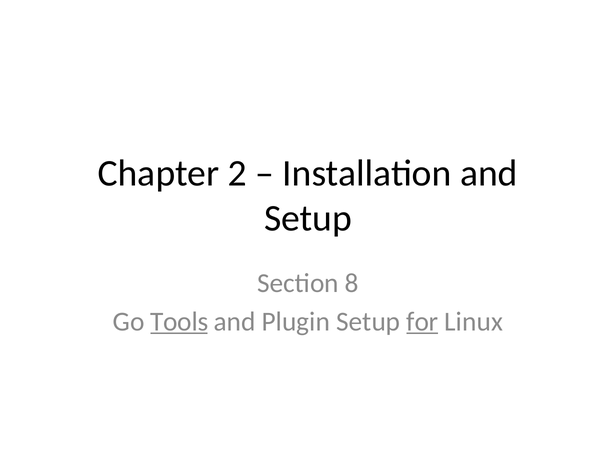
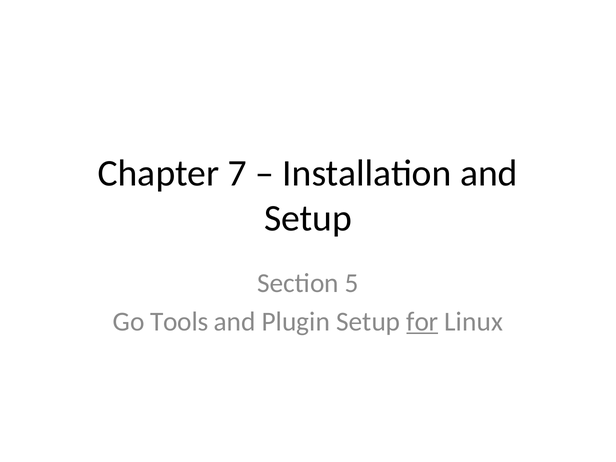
2: 2 -> 7 (237, 173)
8: 8 -> 5 (352, 283)
Tools underline: present -> none (179, 322)
